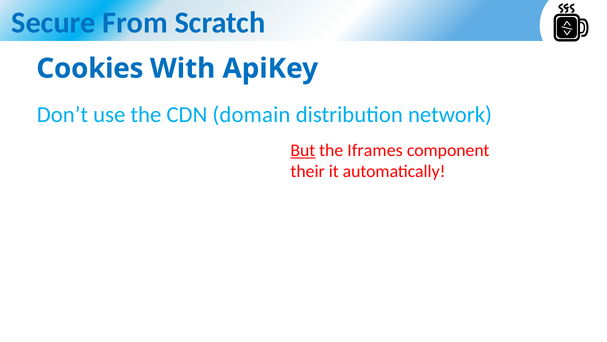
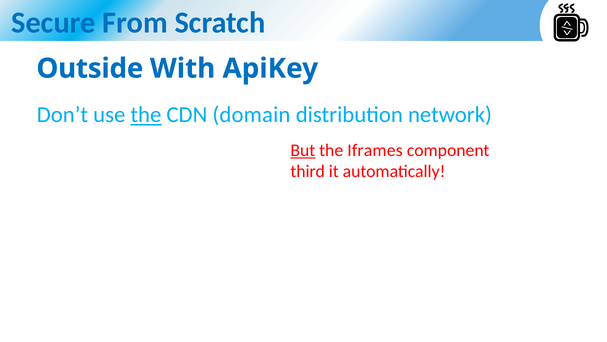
Cookies: Cookies -> Outside (90, 68)
the underline: none -> present (146, 115)
their: their -> third (308, 171)
